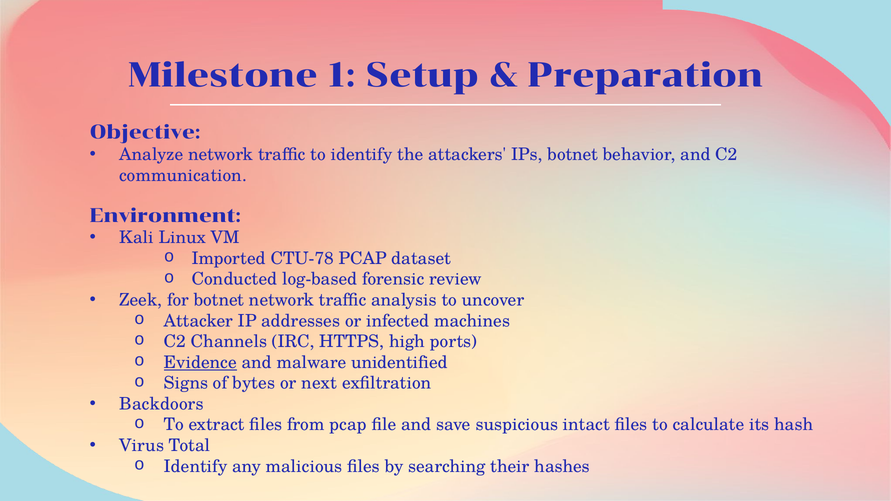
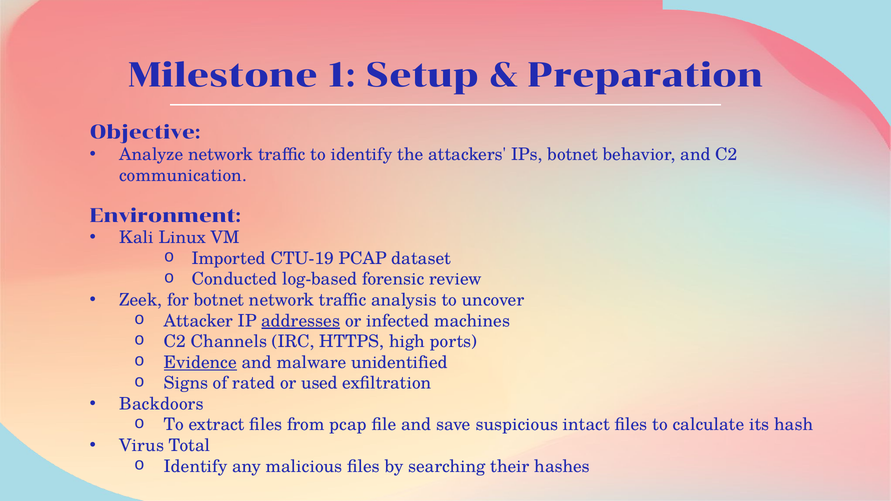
CTU-78: CTU-78 -> CTU-19 (302, 259)
addresses underline: none -> present (301, 321)
bytes: bytes -> rated (254, 383)
next: next -> used (319, 383)
